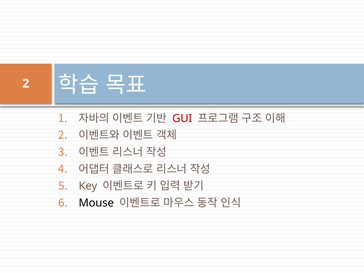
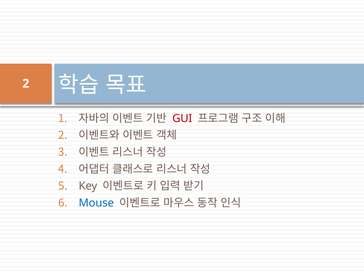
Mouse colour: black -> blue (96, 203)
